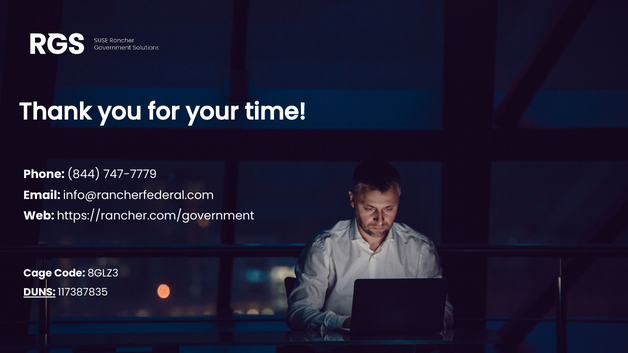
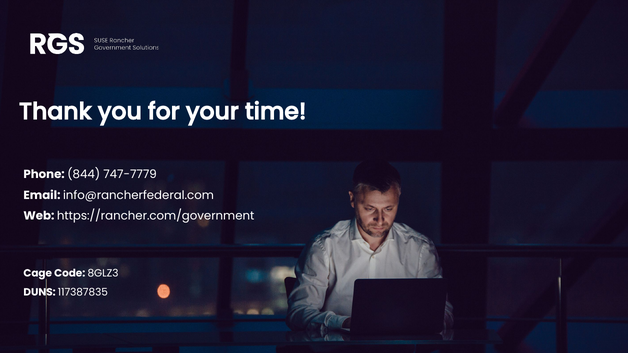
DUNS underline: present -> none (40, 293)
